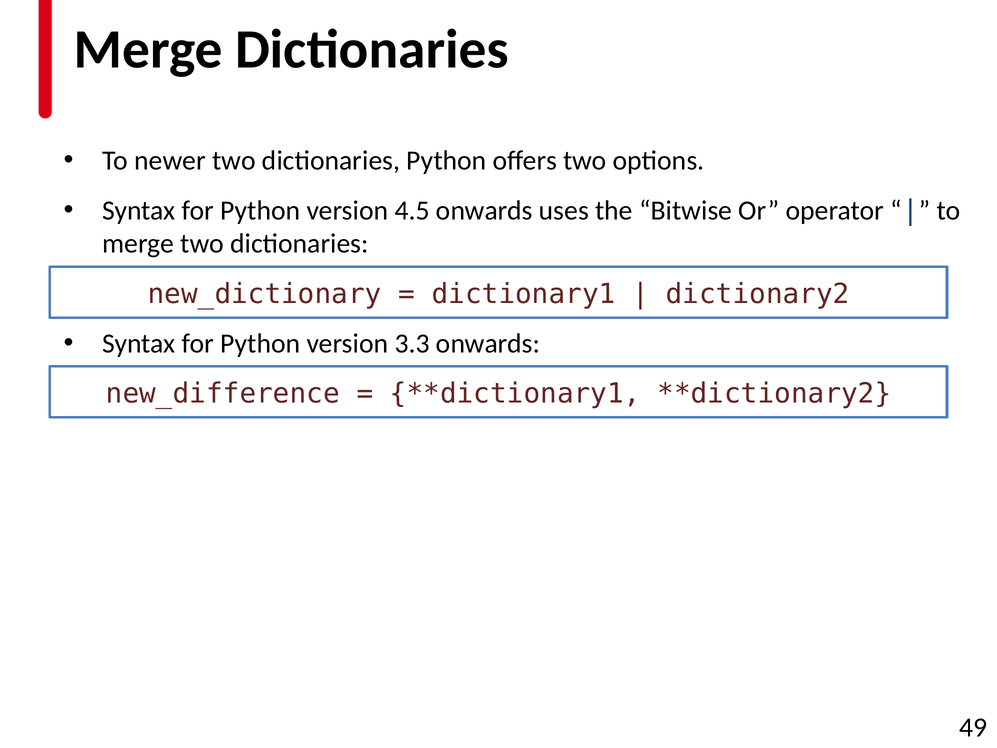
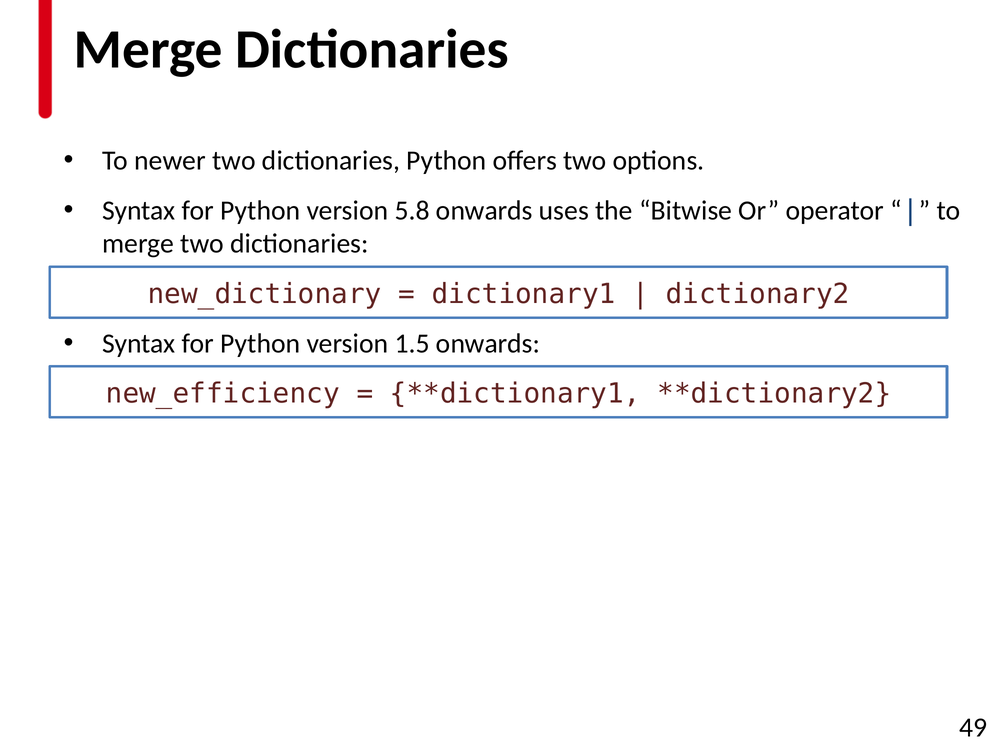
4.5: 4.5 -> 5.8 (412, 210)
3.3: 3.3 -> 1.5 (412, 343)
new_difference: new_difference -> new_efficiency (223, 394)
